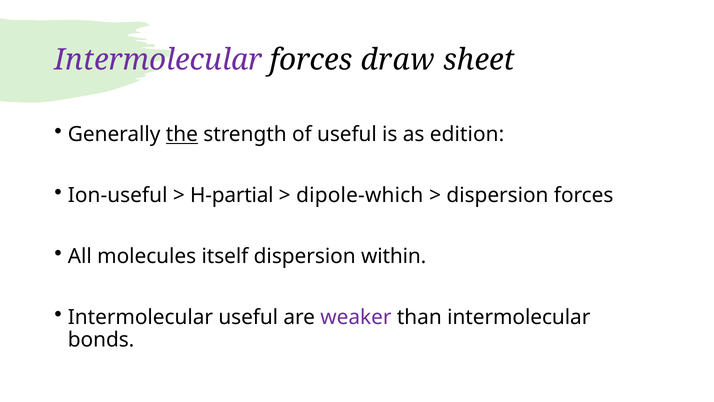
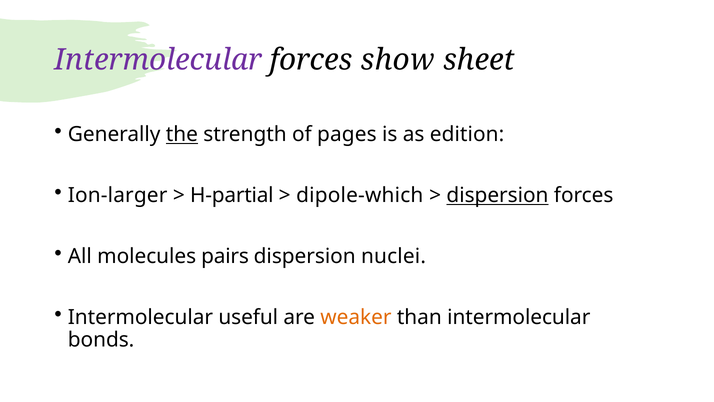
draw: draw -> show (398, 60)
of useful: useful -> pages (347, 134)
Ion-useful: Ion-useful -> Ion-larger (118, 195)
dispersion underline: none -> present (497, 195)
itself: itself -> pairs (225, 256)
within: within -> nuclei (394, 256)
weaker colour: purple -> orange (356, 317)
